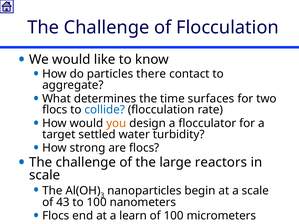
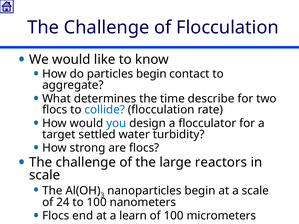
particles there: there -> begin (151, 74)
surfaces: surfaces -> describe (211, 99)
you colour: orange -> blue (116, 123)
43: 43 -> 24 (63, 202)
